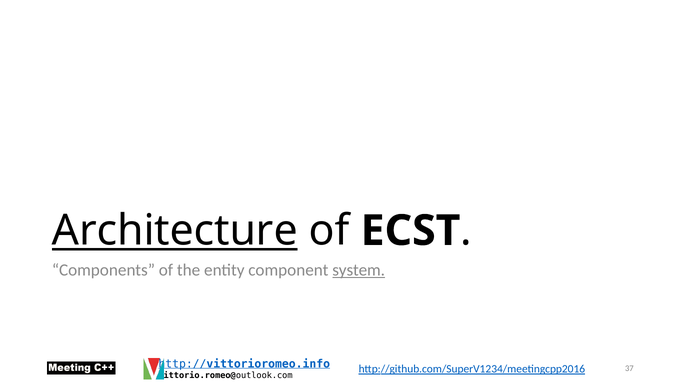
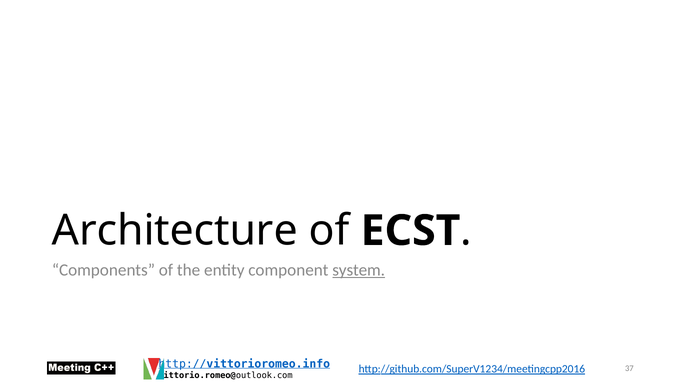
Architecture underline: present -> none (175, 231)
